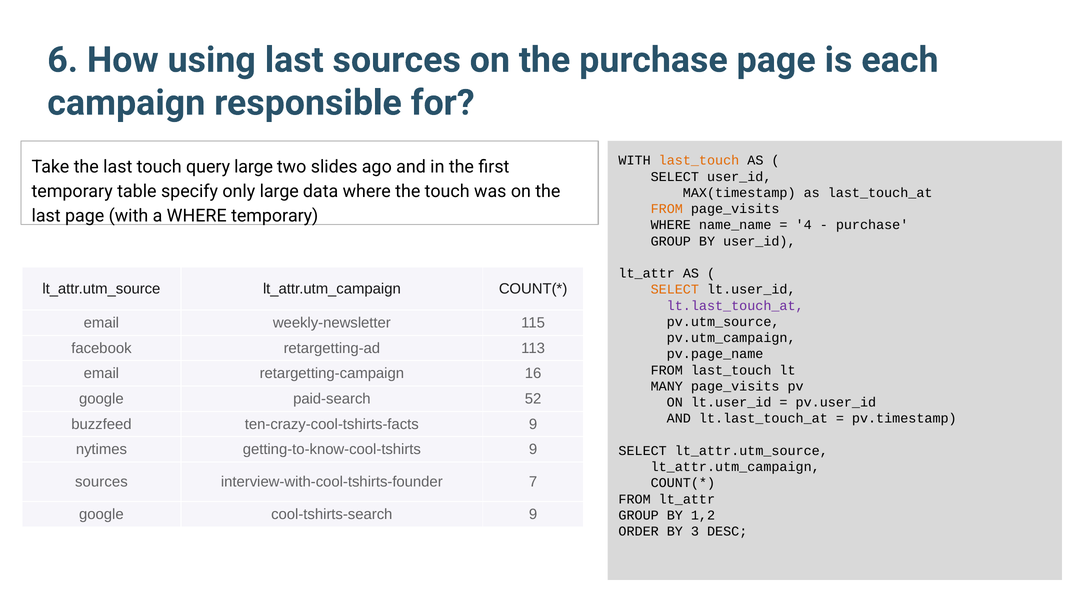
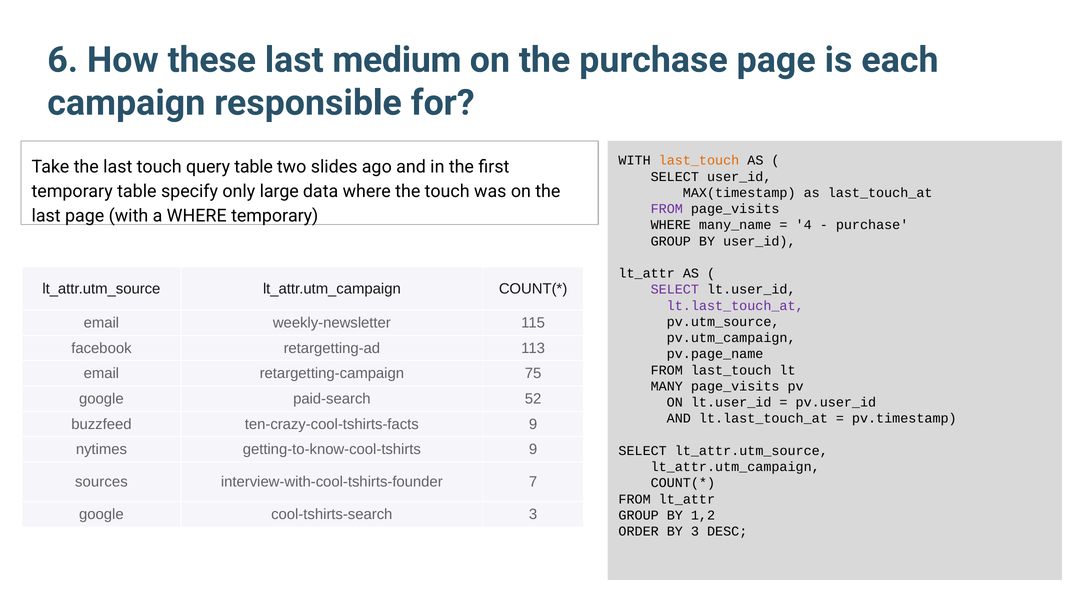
using: using -> these (212, 60)
last sources: sources -> medium (397, 60)
query large: large -> table (254, 167)
FROM colour: orange -> purple (667, 209)
name_name: name_name -> many_name (735, 225)
SELECT colour: orange -> purple (675, 290)
16: 16 -> 75 (533, 374)
cool-tshirts-search 9: 9 -> 3 (533, 515)
